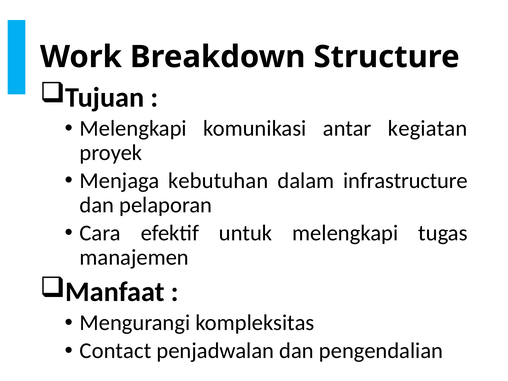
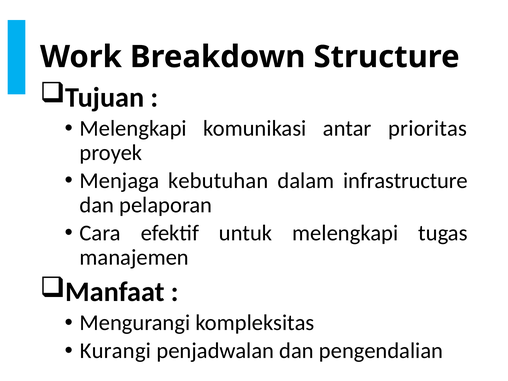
kegiatan: kegiatan -> prioritas (428, 128)
Contact: Contact -> Kurangi (115, 351)
